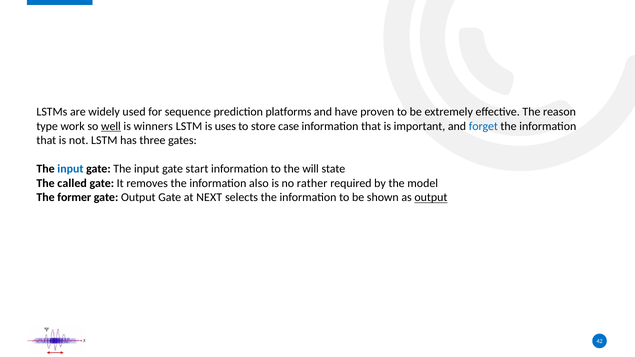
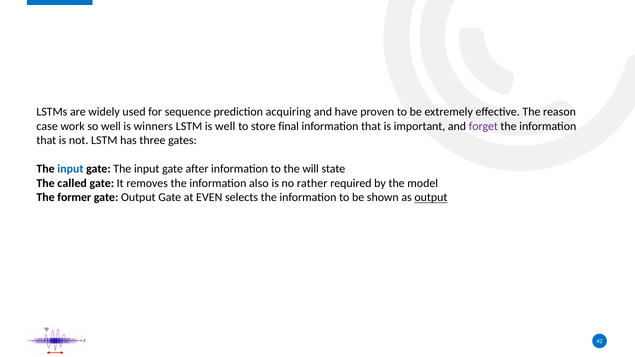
platforms: platforms -> acquiring (288, 112)
type: type -> case (47, 126)
well underline: present -> none (111, 126)
is uses: uses -> well (225, 126)
case: case -> final (289, 126)
forget colour: blue -> purple (483, 126)
start: start -> after (197, 169)
NEXT: NEXT -> EVEN (209, 198)
